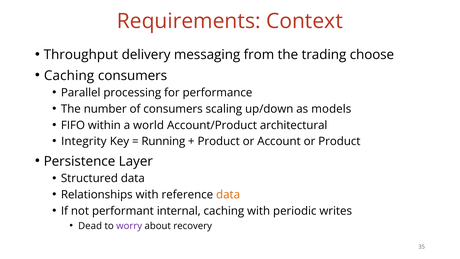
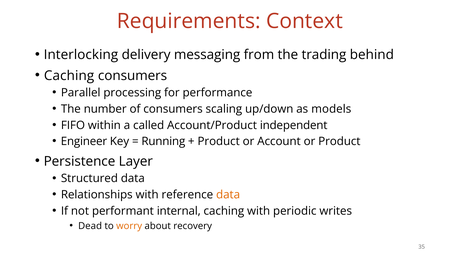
Throughput: Throughput -> Interlocking (81, 55)
choose: choose -> behind (372, 55)
world: world -> called (149, 125)
architectural: architectural -> independent (294, 125)
Integrity: Integrity -> Engineer (84, 141)
worry colour: purple -> orange (129, 226)
